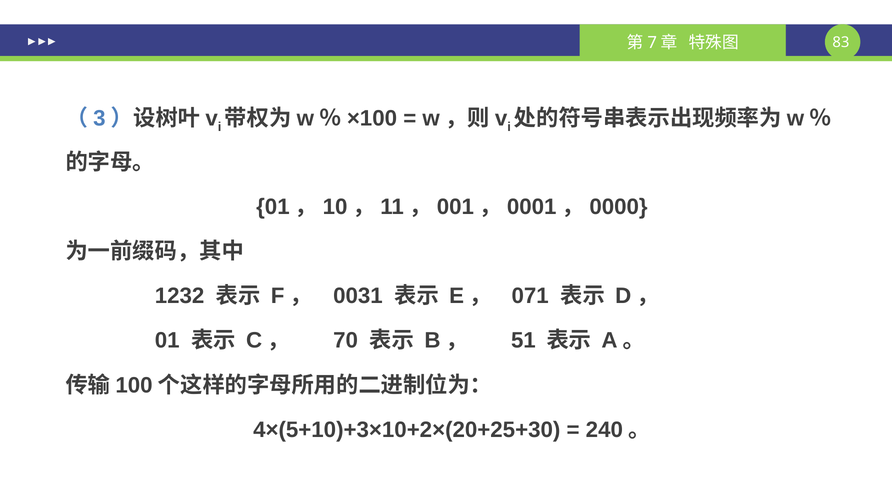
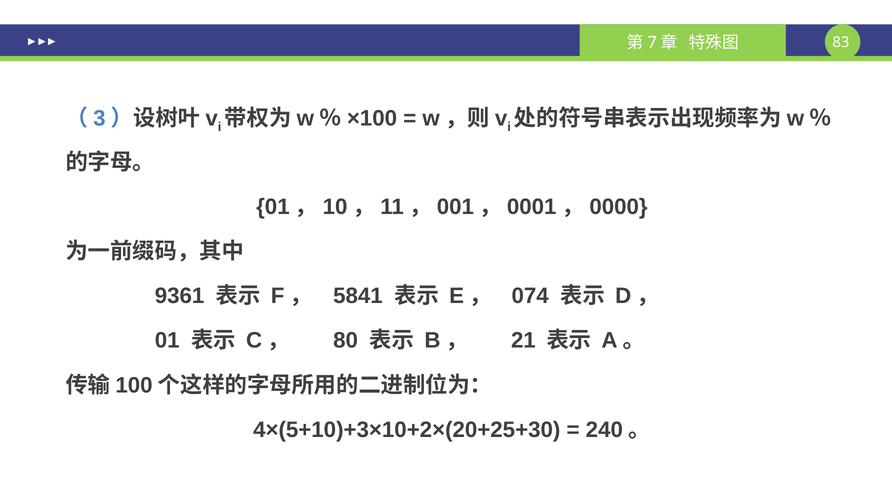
1232: 1232 -> 9361 (180, 296)
0031: 0031 -> 5841 (358, 296)
071: 071 -> 074 (530, 296)
70: 70 -> 80 (346, 340)
51: 51 -> 21 (523, 340)
